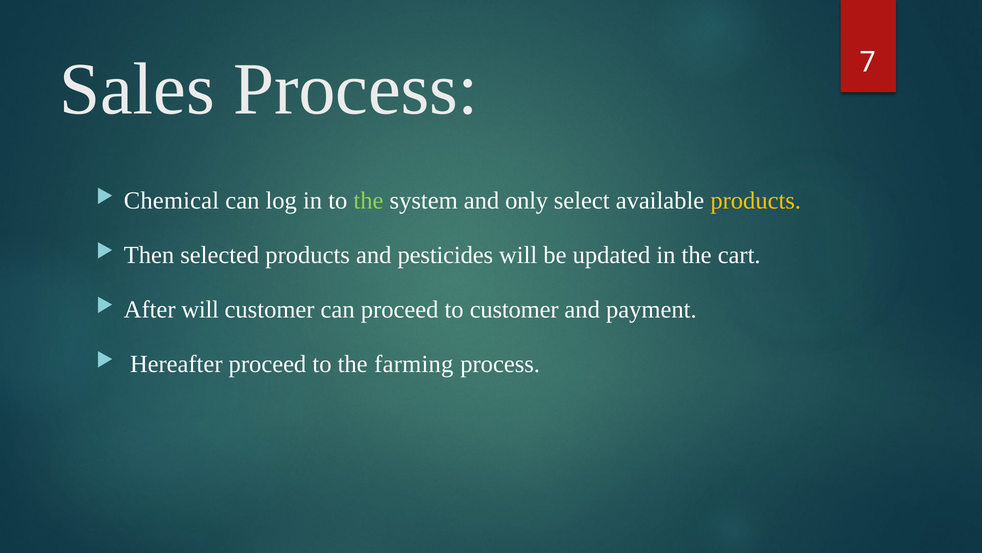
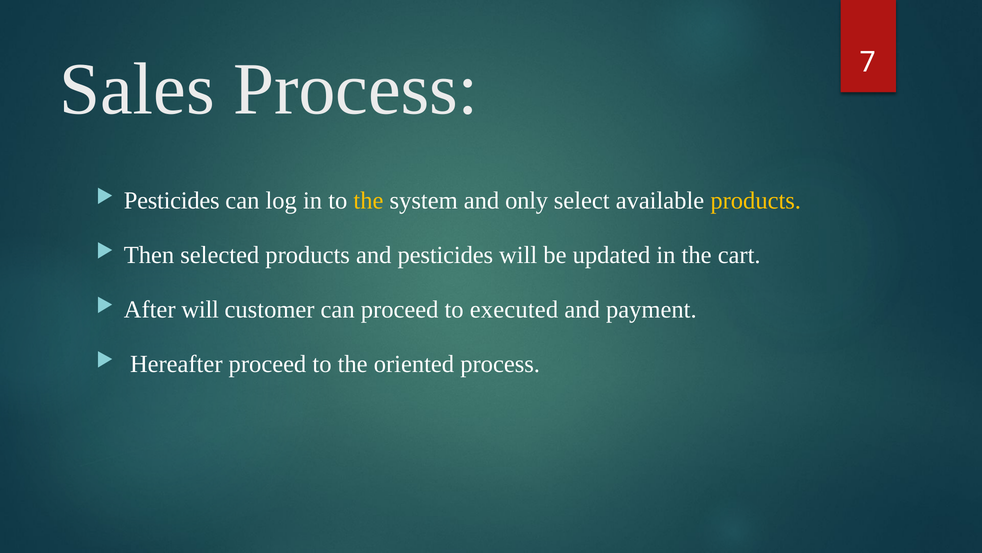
Chemical: Chemical -> Pesticides (172, 200)
the colour: light green -> yellow (368, 200)
to customer: customer -> executed (514, 309)
farming: farming -> oriented (414, 364)
